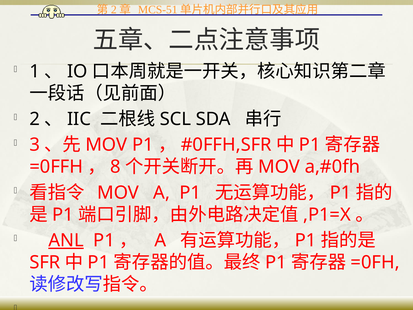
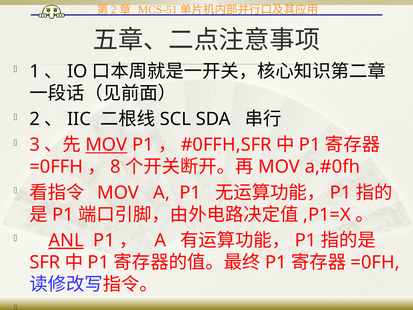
MOV underline: none -> present (106, 145)
